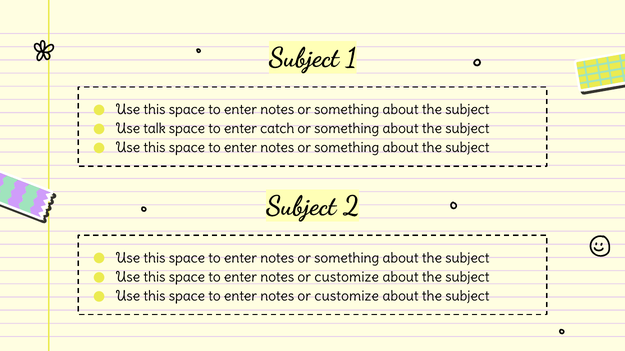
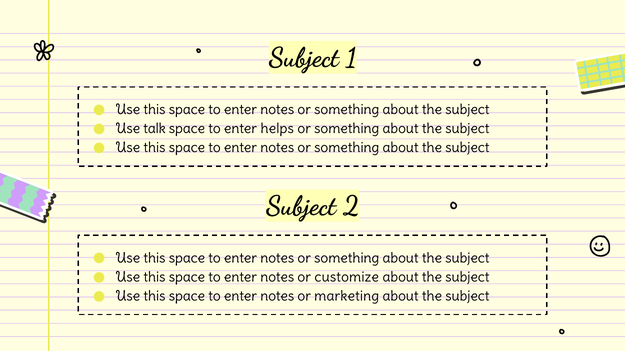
catch: catch -> helps (277, 129)
customize: customize -> marketing (347, 297)
